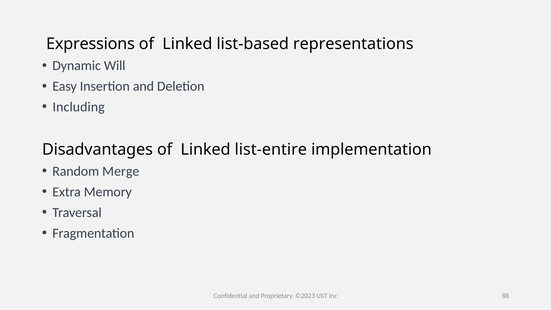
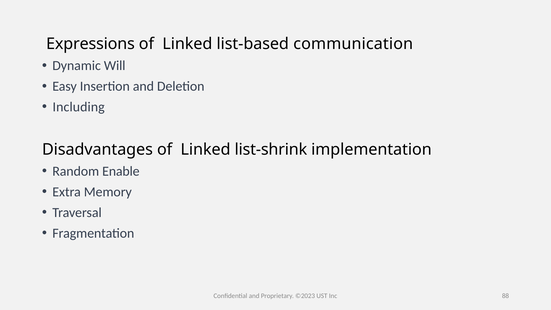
representations: representations -> communication (353, 44)
list-entire: list-entire -> list-shrink (271, 149)
Merge: Merge -> Enable (121, 171)
